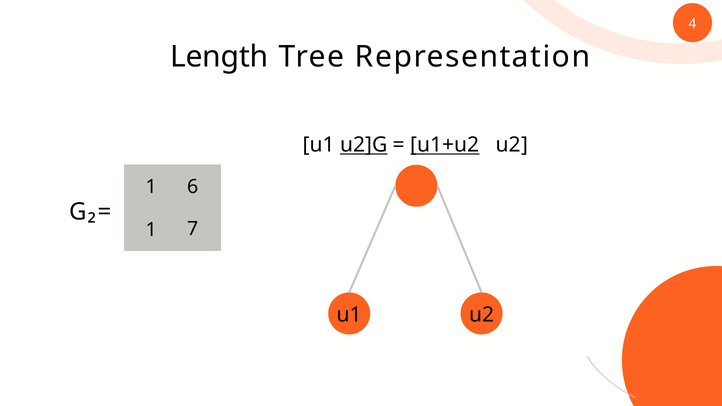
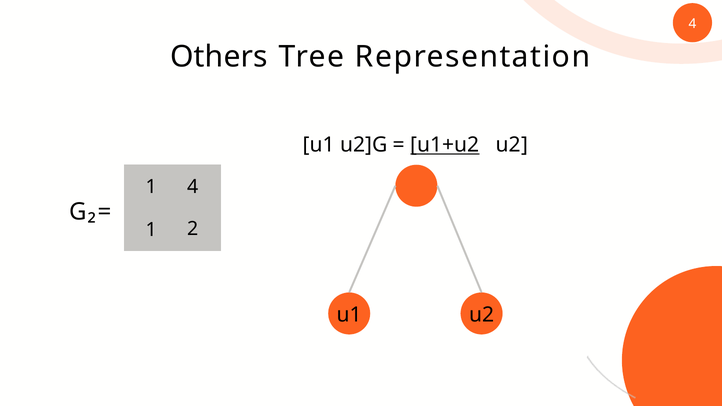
Length: Length -> Others (219, 57)
u2]G underline: present -> none (364, 145)
1 6: 6 -> 4 (193, 187)
7: 7 -> 2 (193, 229)
